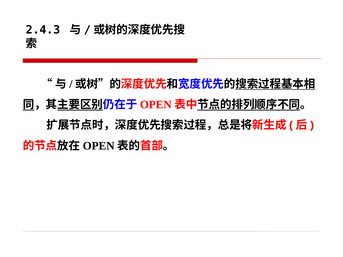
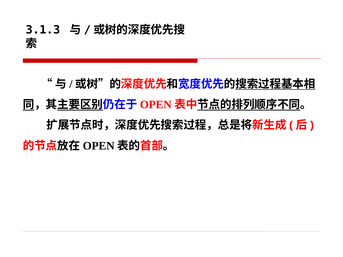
2.4.3: 2.4.3 -> 3.1.3 (43, 30)
